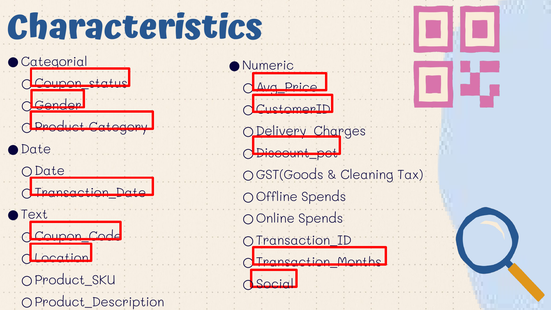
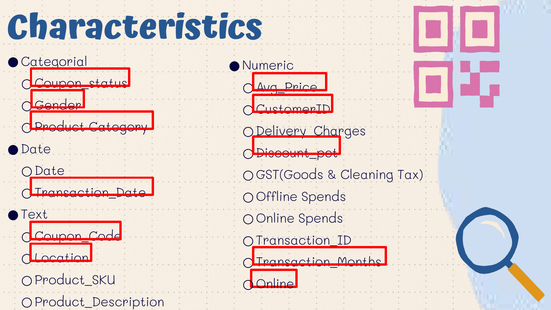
Social: Social -> Online (275, 284)
